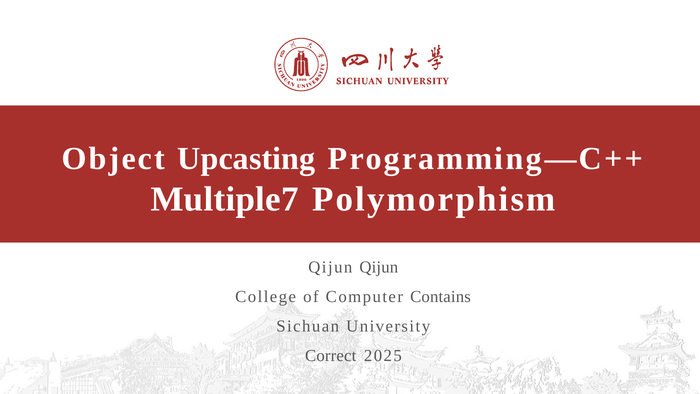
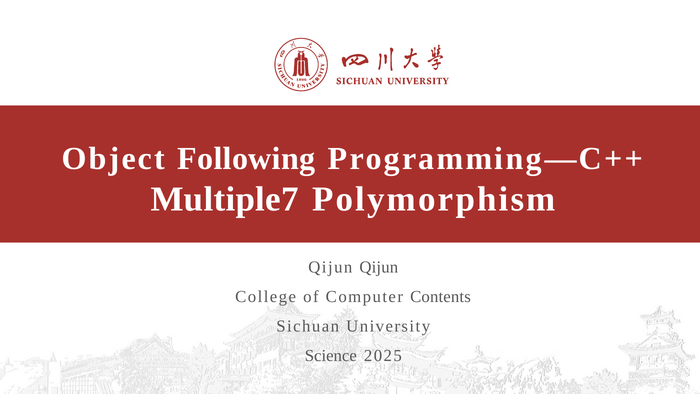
Upcasting: Upcasting -> Following (246, 159)
Contains: Contains -> Contents (440, 297)
Correct: Correct -> Science (331, 355)
